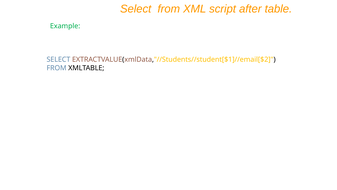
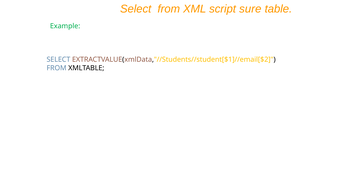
after: after -> sure (250, 9)
